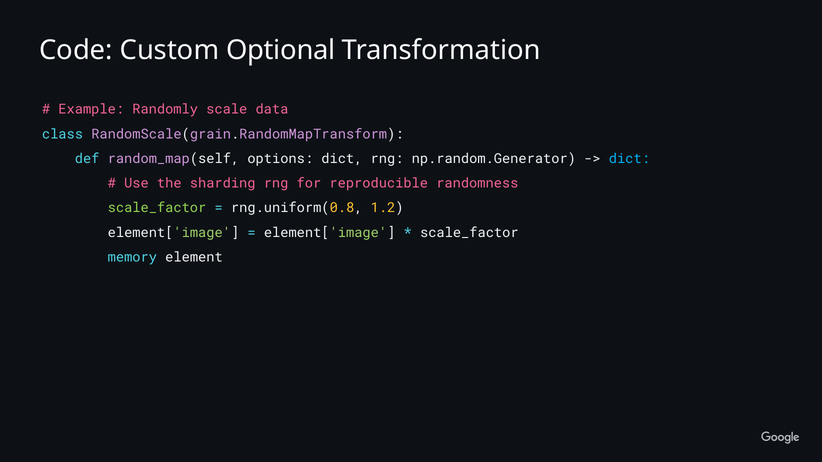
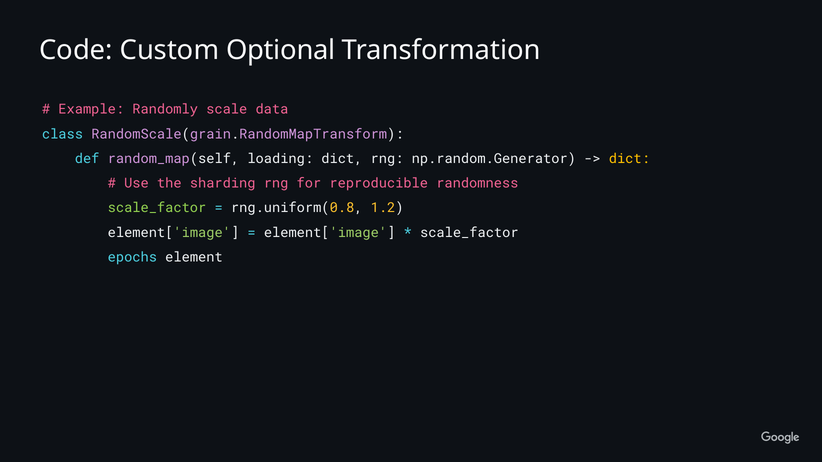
options: options -> loading (280, 159)
dict colour: light blue -> yellow (629, 159)
memory: memory -> epochs (132, 257)
